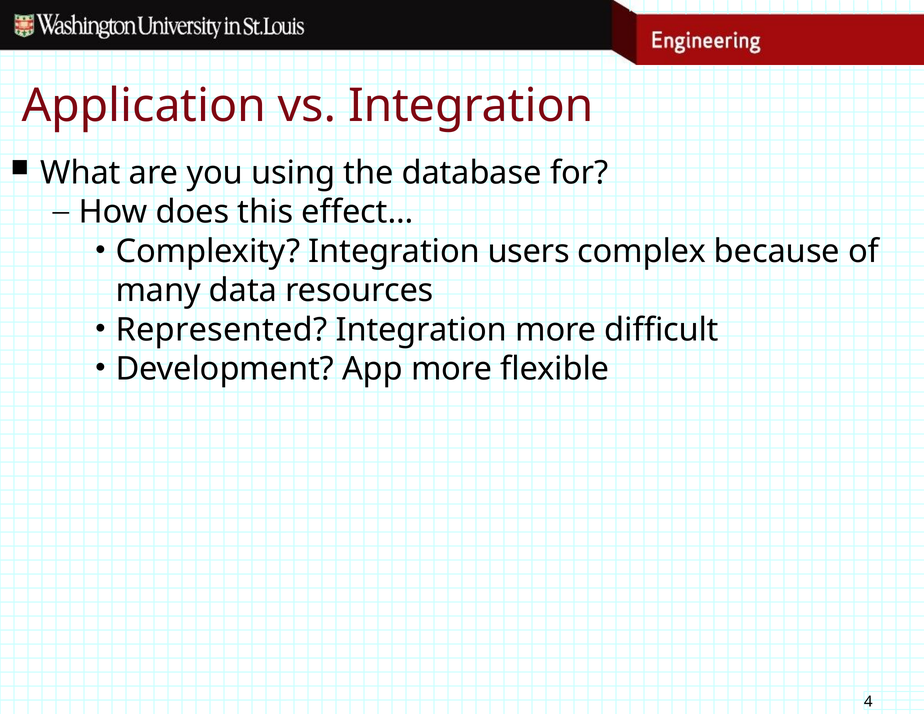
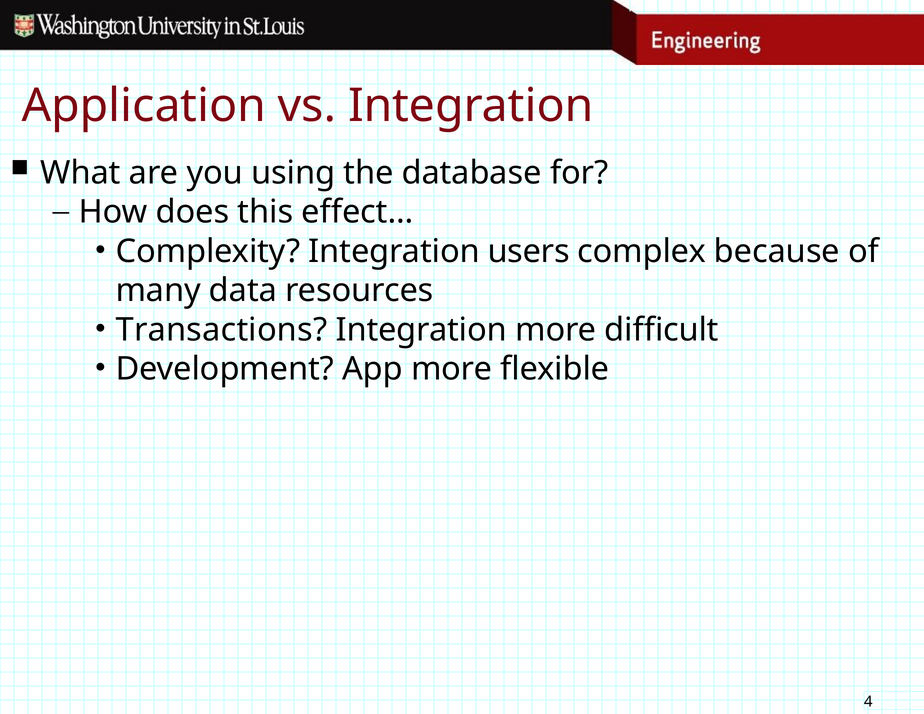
Represented: Represented -> Transactions (221, 330)
